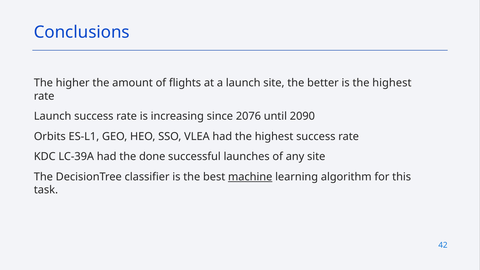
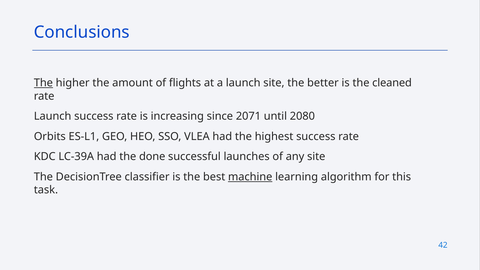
The underline: none -> present (43, 83)
is the highest: highest -> cleaned (392, 83)
2076: 2076 -> 2071 (248, 116)
2090: 2090 -> 2080 (302, 116)
